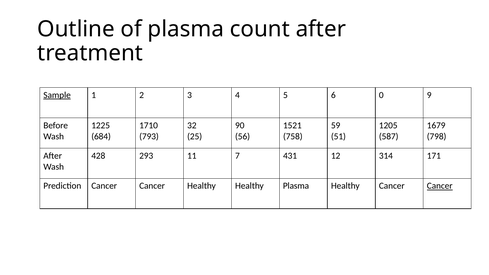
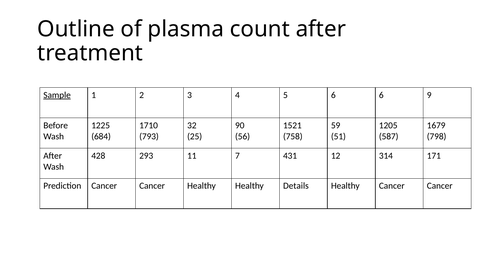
6 0: 0 -> 6 (381, 95)
Healthy Plasma: Plasma -> Details (296, 186)
Cancer underline: present -> none (440, 186)
